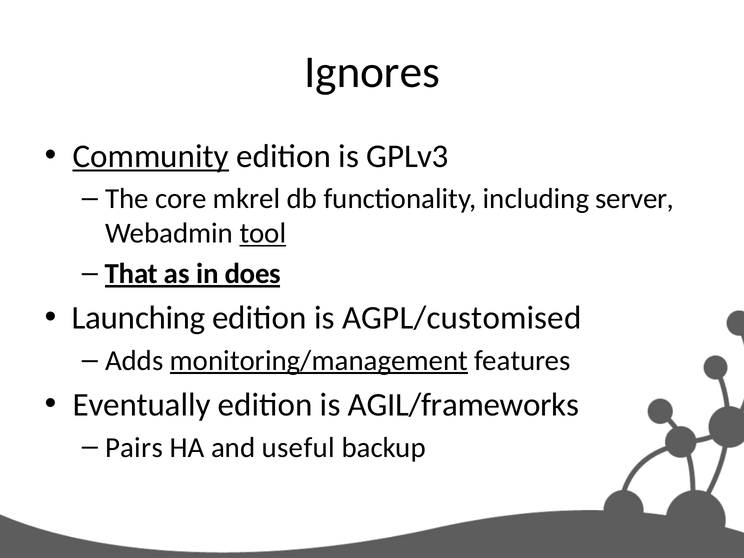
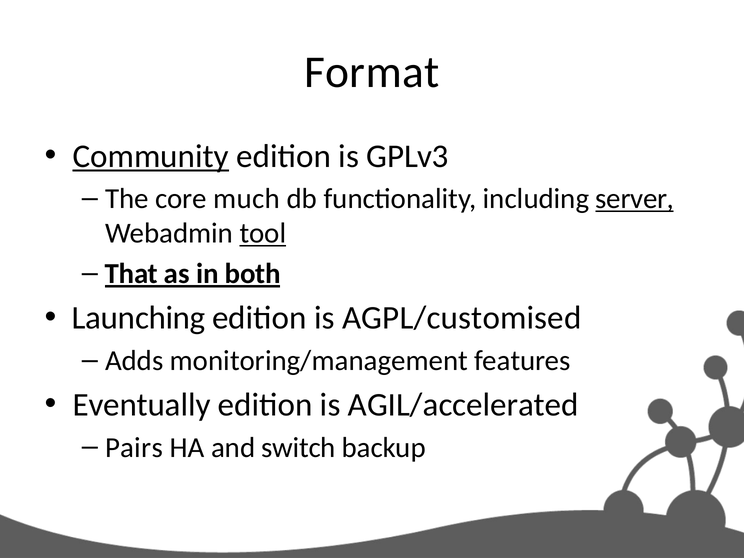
Ignores: Ignores -> Format (372, 72)
mkrel: mkrel -> much (246, 199)
server underline: none -> present (635, 199)
does: does -> both (253, 274)
monitoring/management underline: present -> none (319, 361)
AGIL/frameworks: AGIL/frameworks -> AGIL/accelerated (463, 405)
useful: useful -> switch (299, 447)
